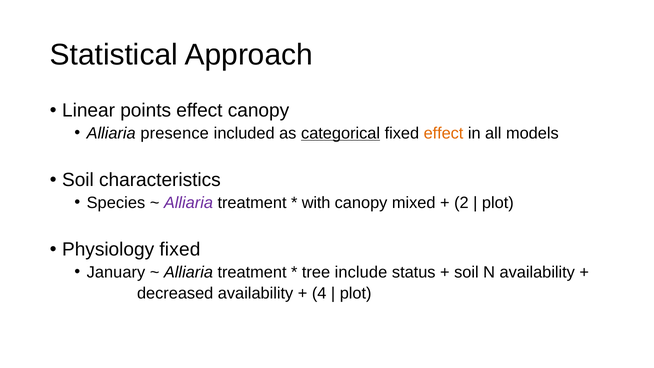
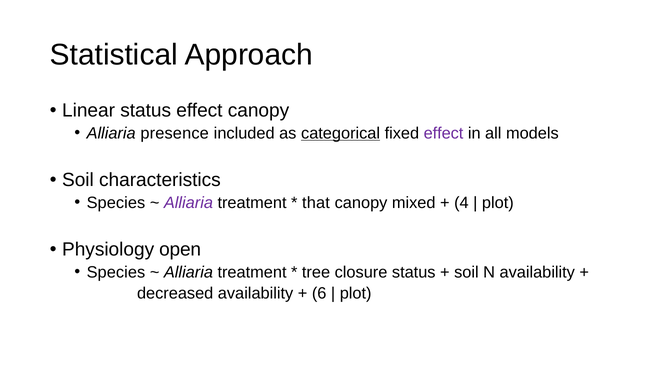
Linear points: points -> status (146, 111)
effect colour: orange -> purple (444, 133)
with: with -> that (316, 203)
2: 2 -> 4 (461, 203)
Physiology fixed: fixed -> open (180, 249)
January: January -> Species (116, 272)
include: include -> closure (361, 272)
4: 4 -> 6 (319, 293)
